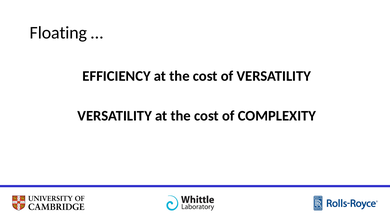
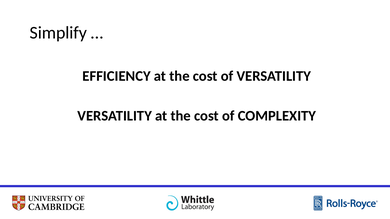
Floating: Floating -> Simplify (58, 33)
